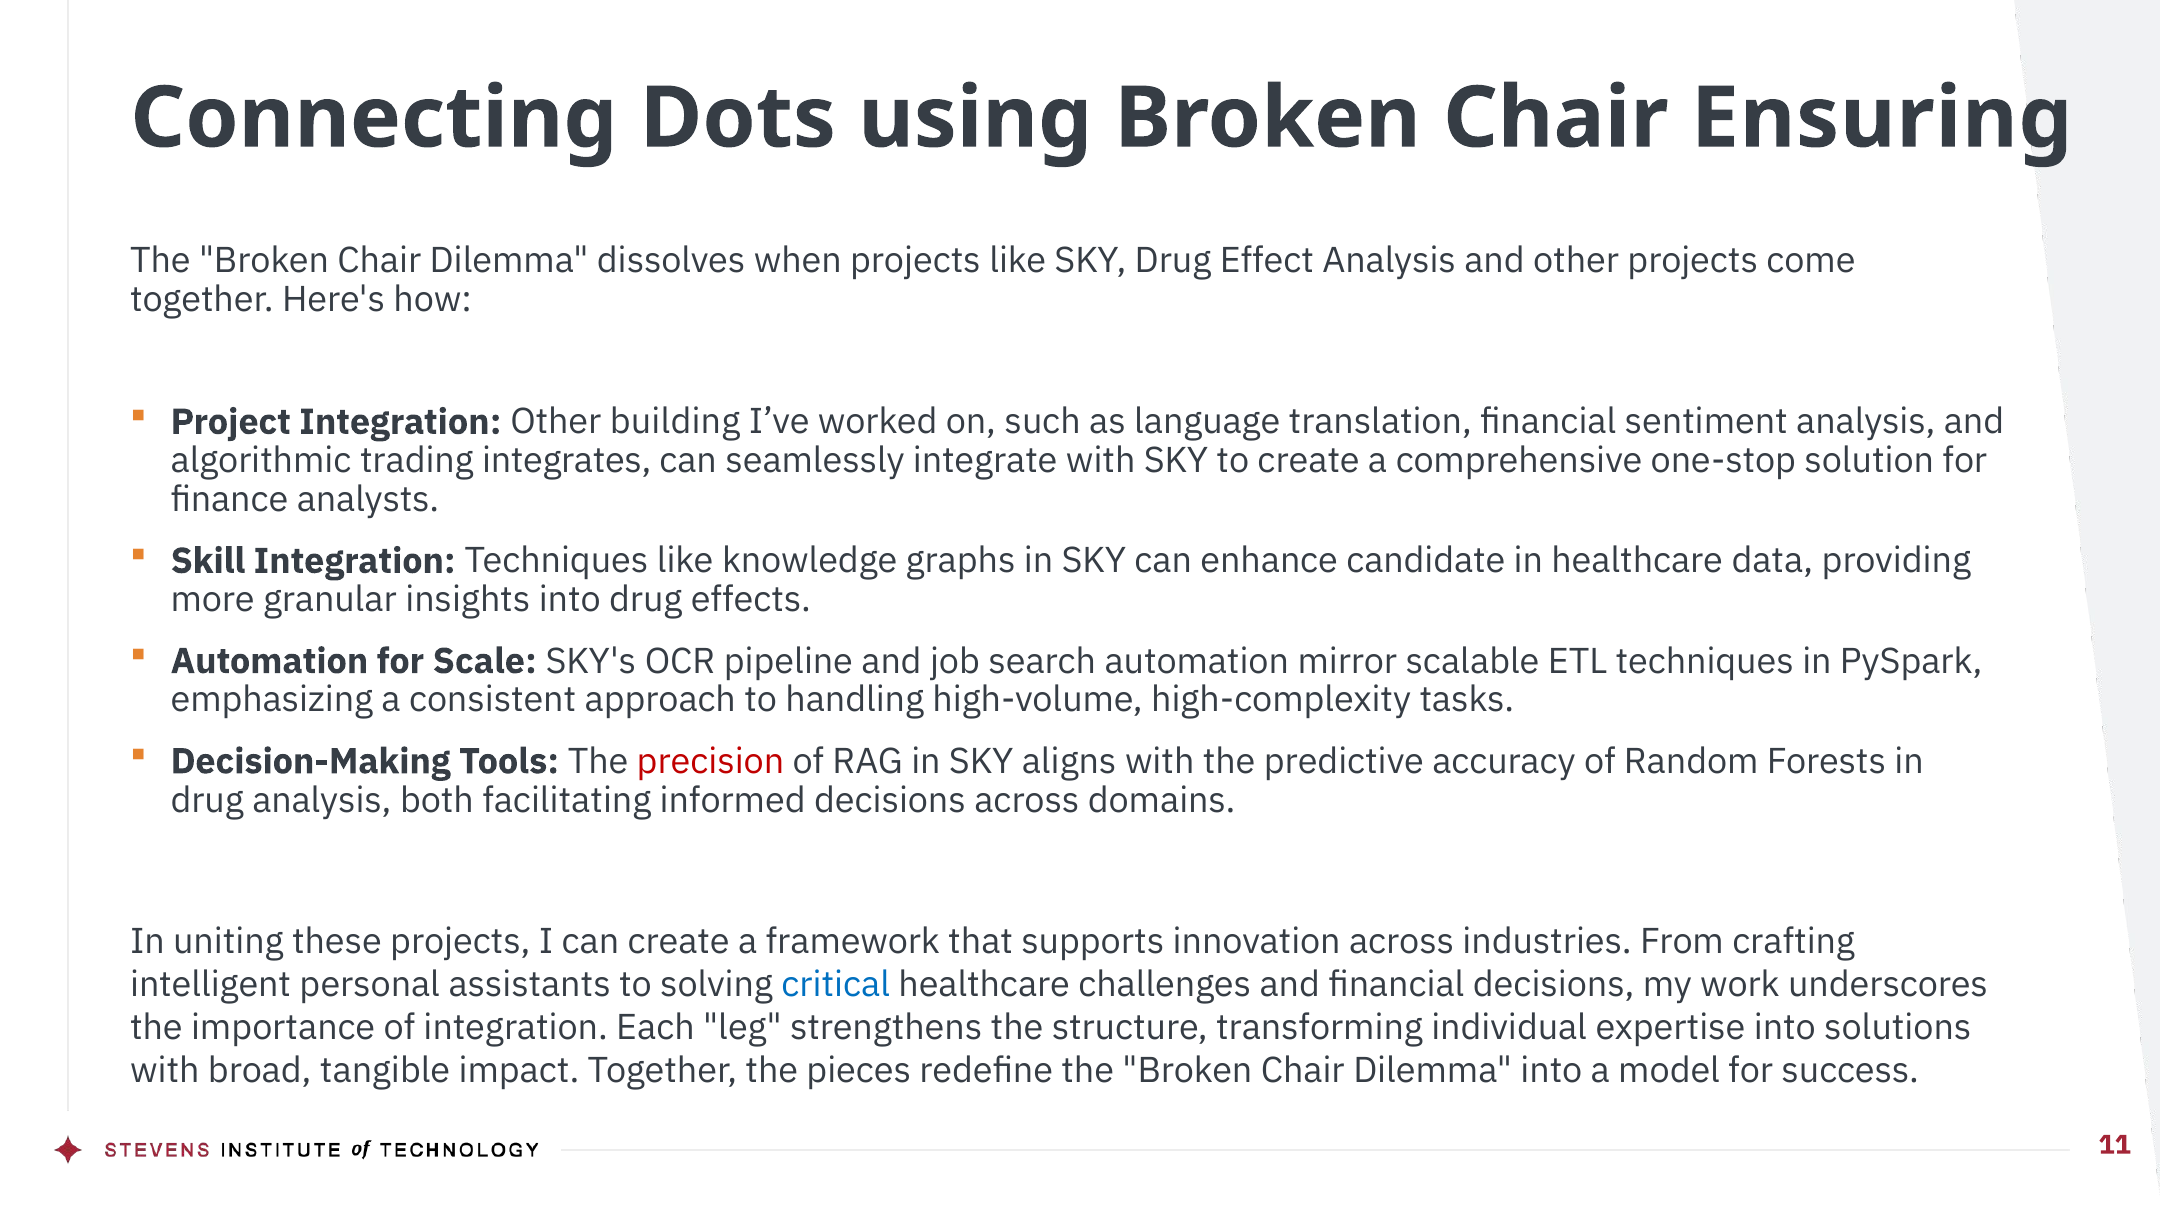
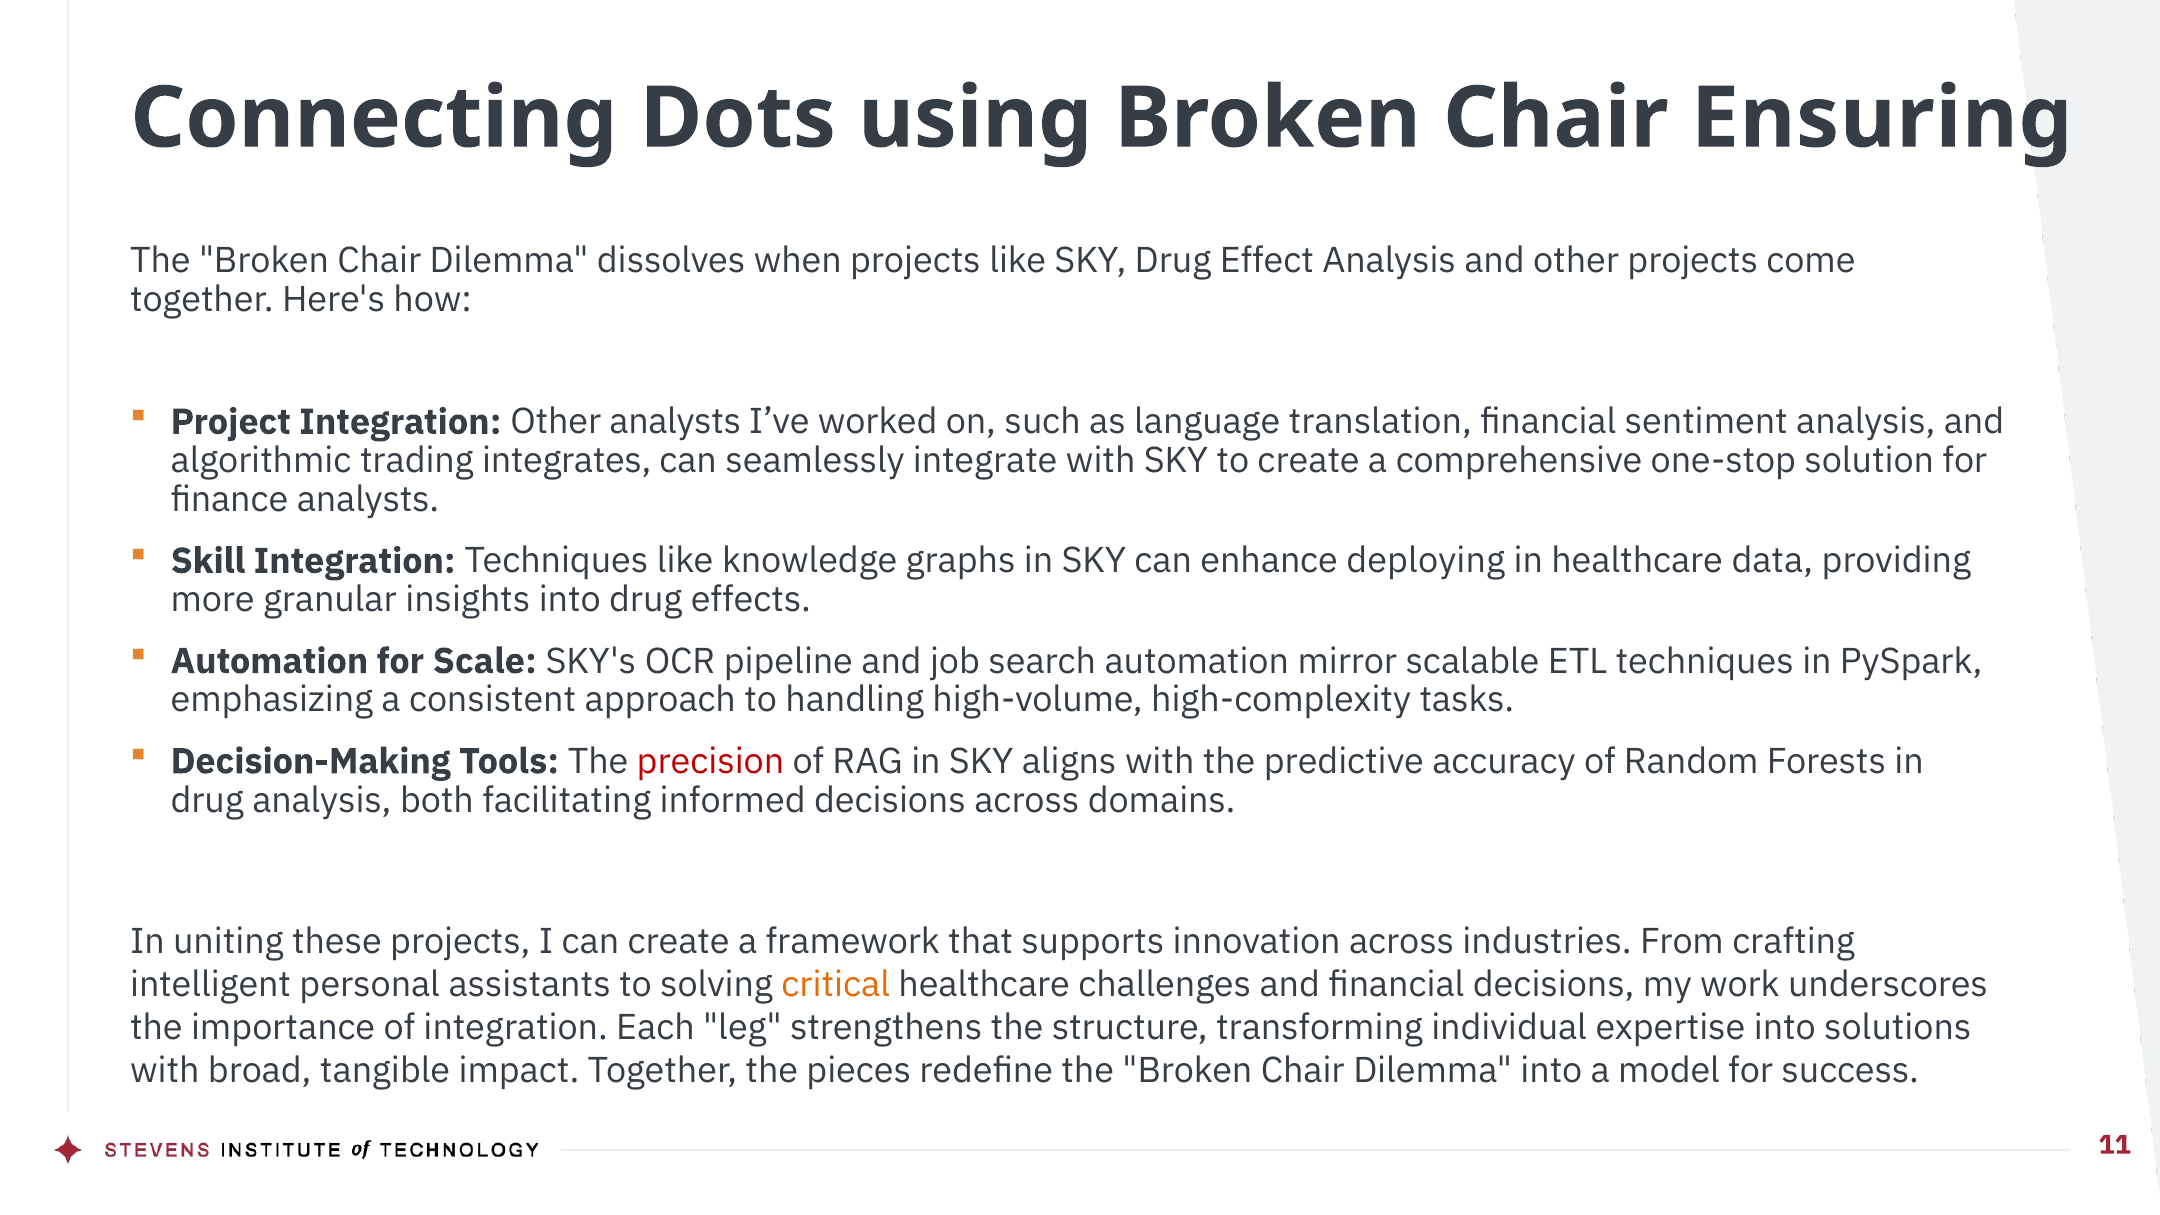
Other building: building -> analysts (675, 422)
candidate: candidate -> deploying (1426, 561)
critical colour: blue -> orange (836, 984)
